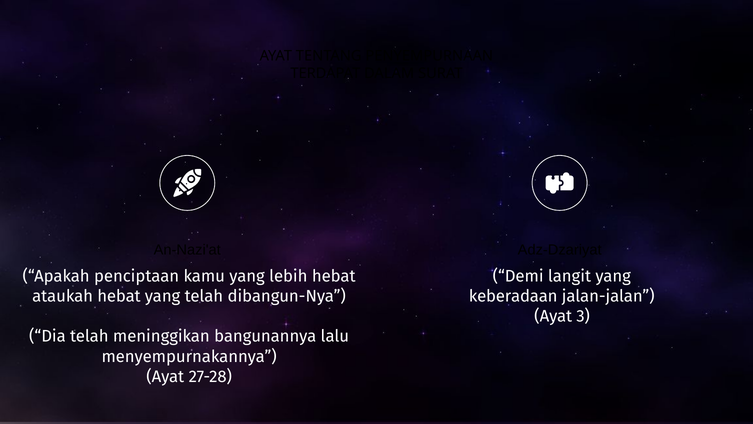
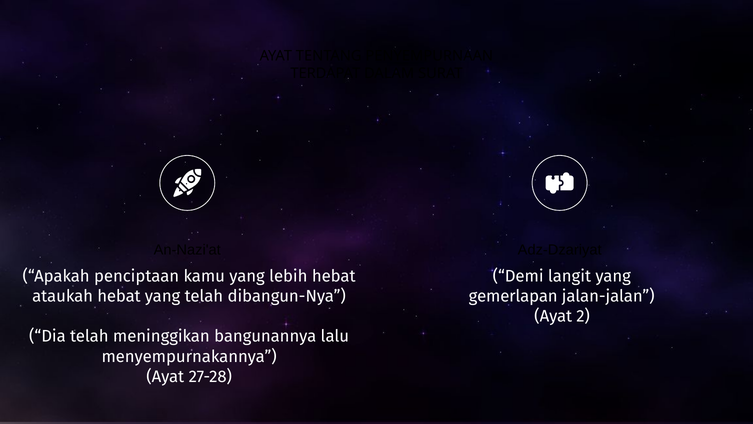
keberadaan: keberadaan -> gemerlapan (513, 296)
3: 3 -> 2 (583, 316)
